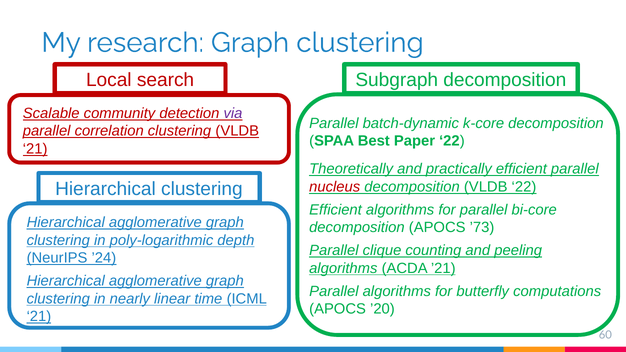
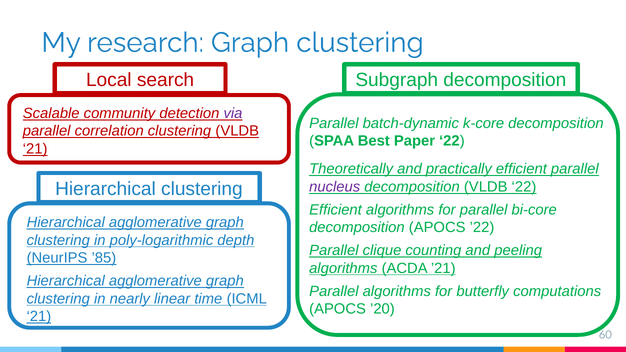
nucleus colour: red -> purple (335, 187)
’73: ’73 -> ’22 (482, 228)
’24: ’24 -> ’85 (104, 258)
